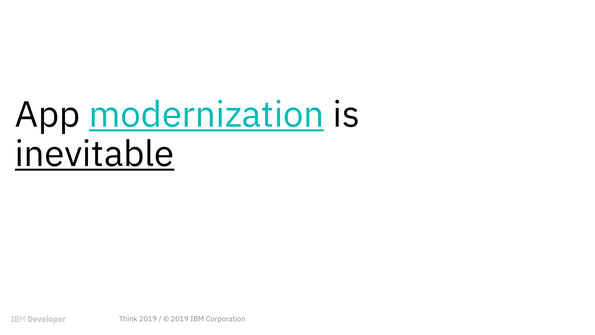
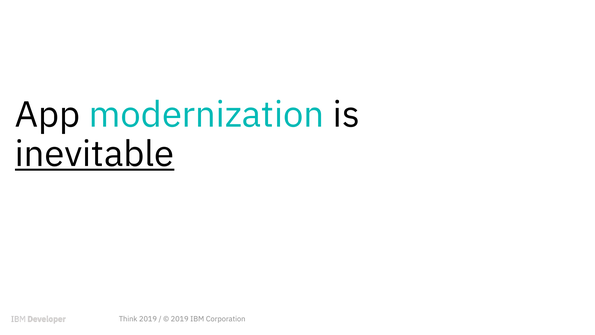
modernization underline: present -> none (207, 115)
